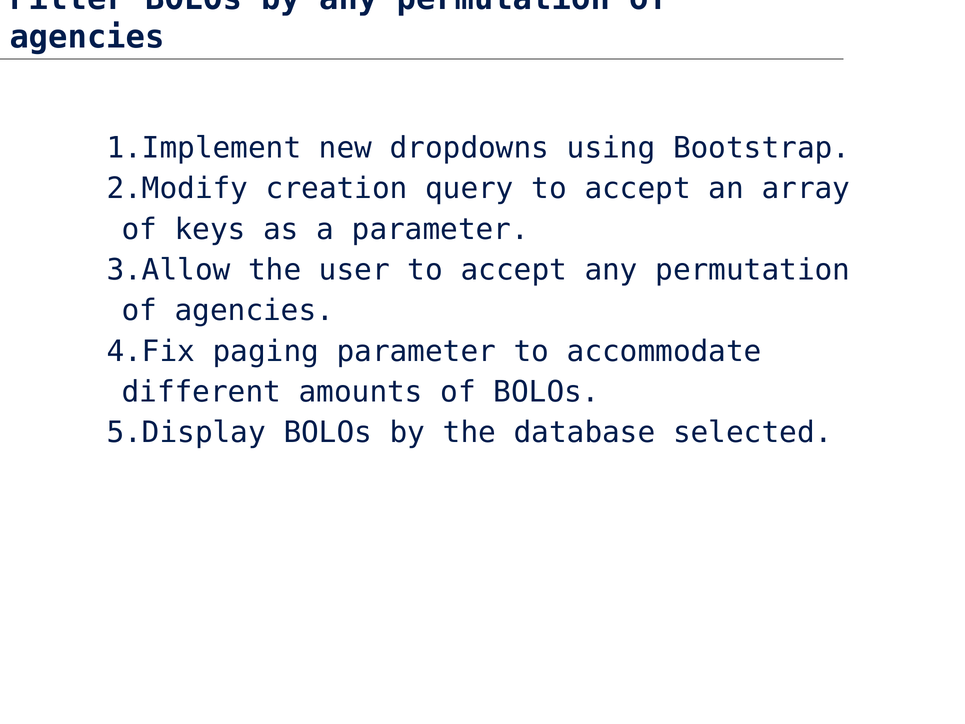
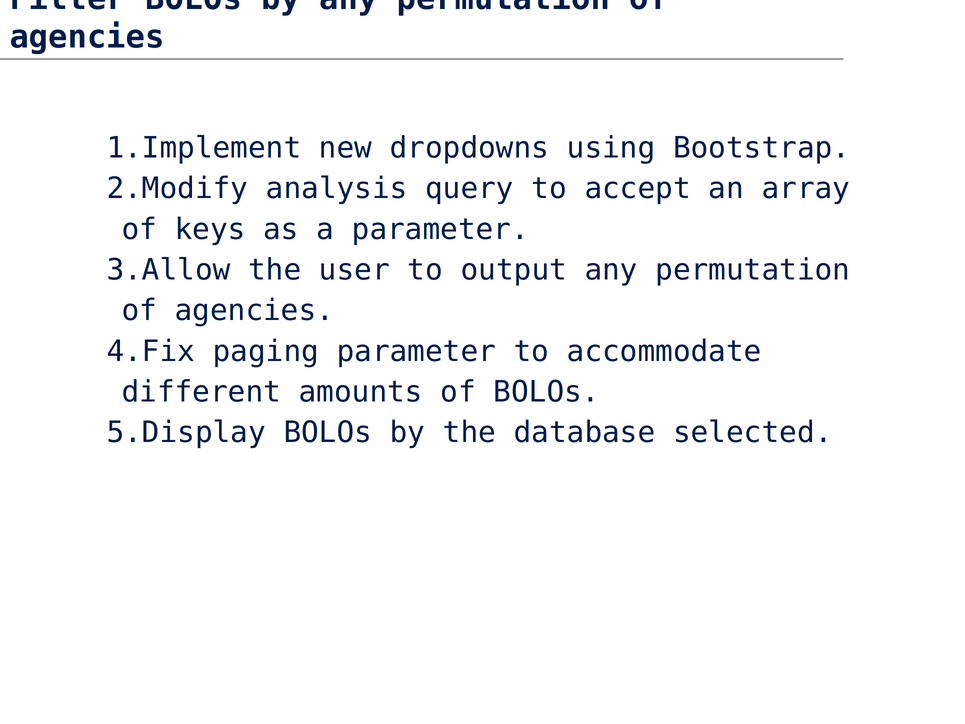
creation: creation -> analysis (337, 189)
user to accept: accept -> output (514, 270)
